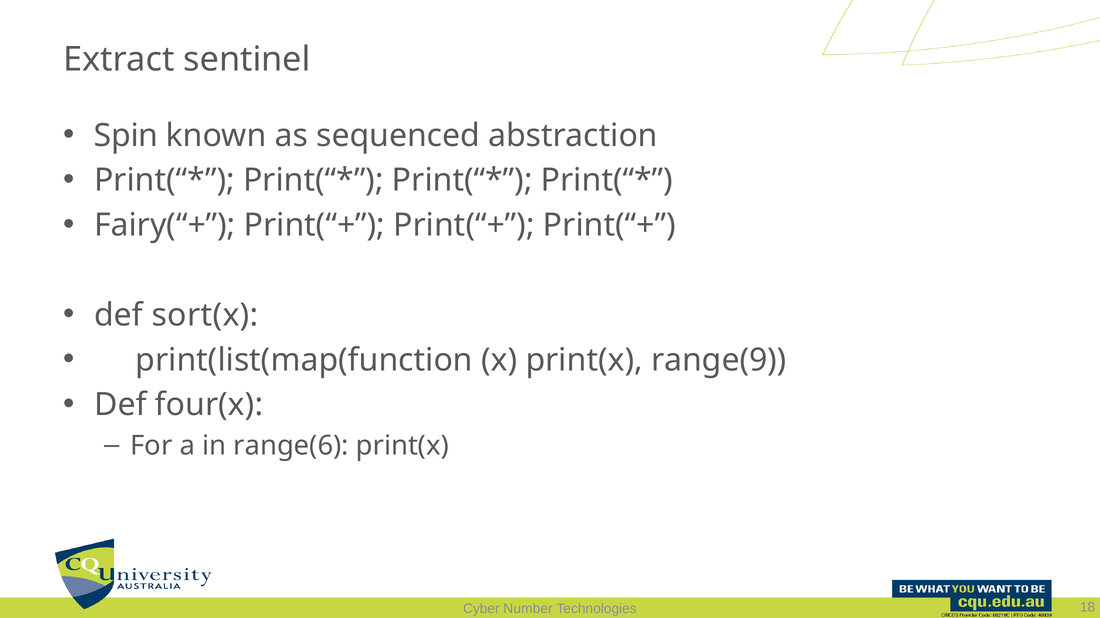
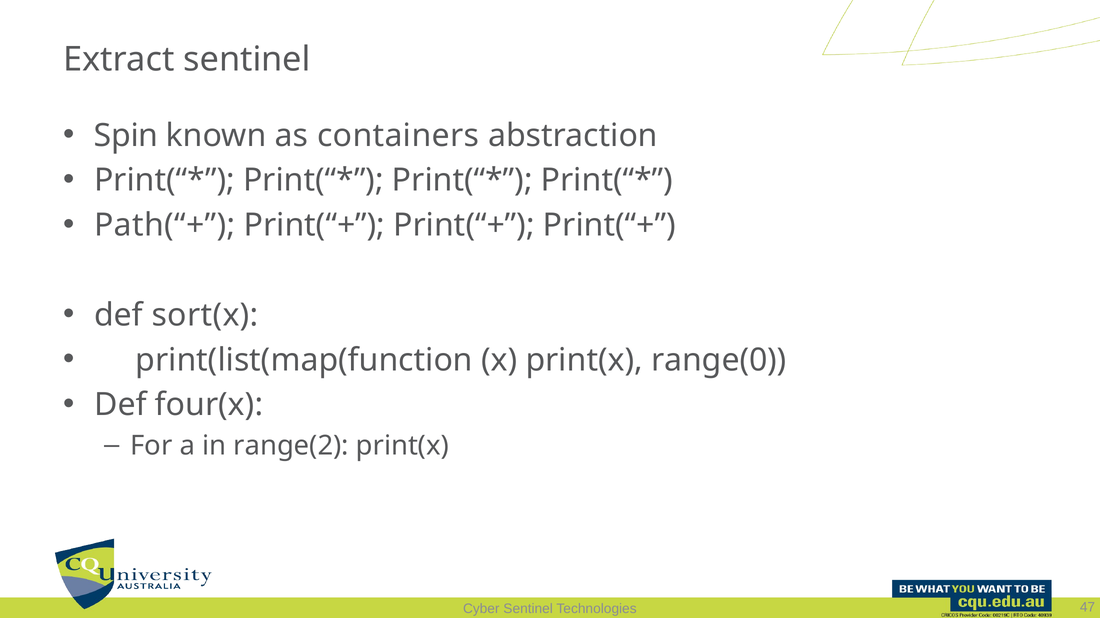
sequenced: sequenced -> containers (398, 136)
Fairy(“+: Fairy(“+ -> Path(“+ (165, 226)
range(9: range(9 -> range(0 (719, 360)
range(6: range(6 -> range(2 (291, 446)
Cyber Number: Number -> Sentinel (528, 609)
18: 18 -> 47 (1088, 608)
